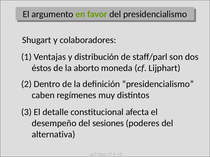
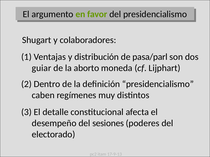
staff/parl: staff/parl -> pasa/parl (150, 57)
éstos: éstos -> guiar (42, 68)
alternativa: alternativa -> electorado (53, 135)
